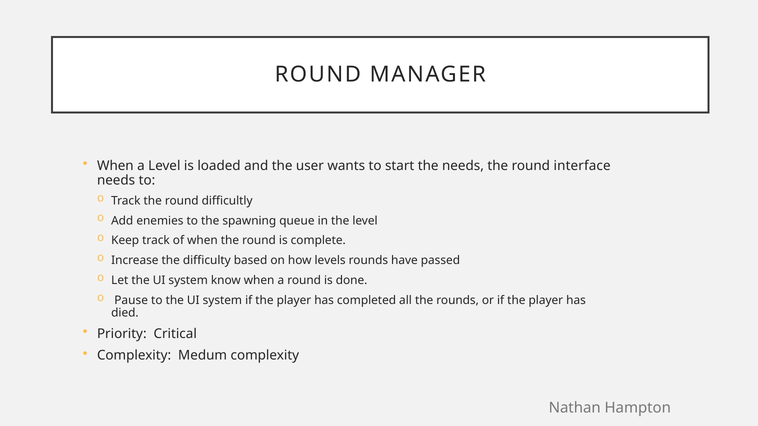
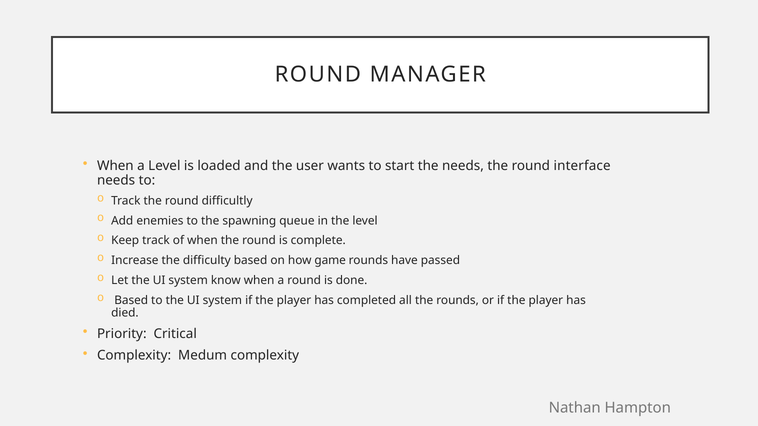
levels: levels -> game (330, 261)
Pause: Pause -> Based (131, 300)
